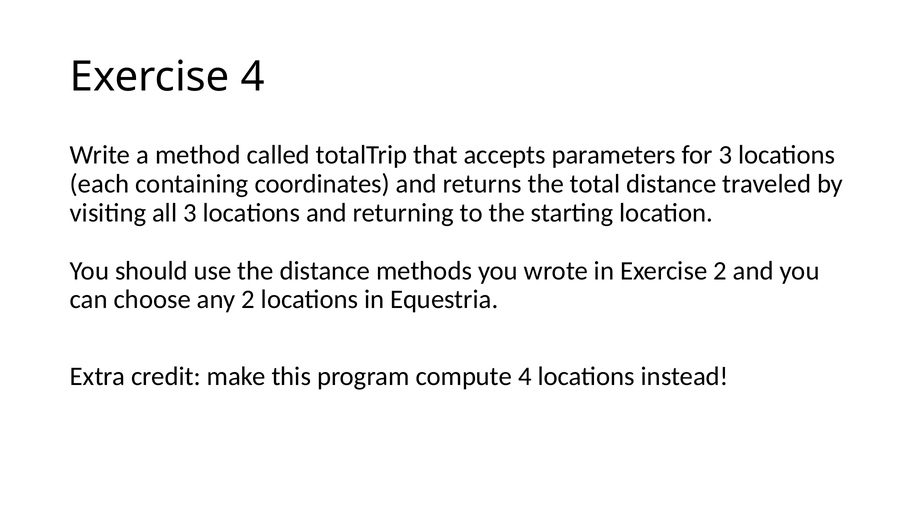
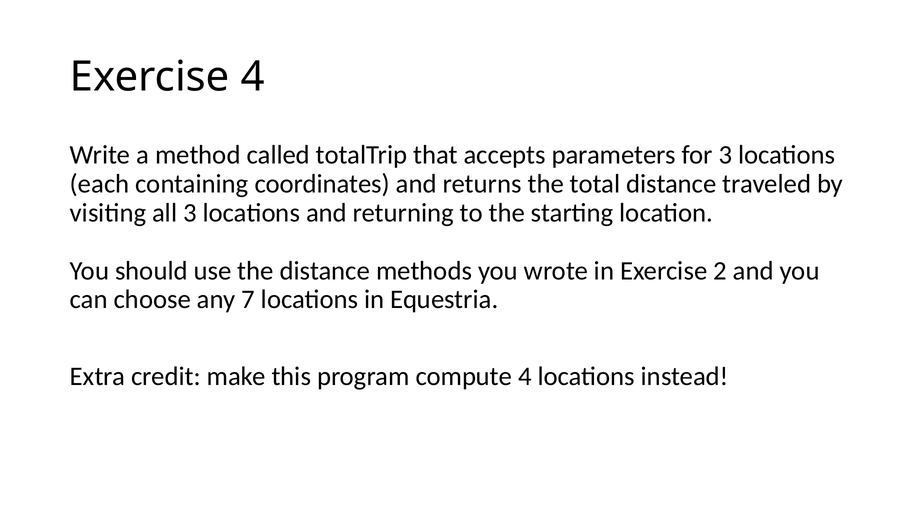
any 2: 2 -> 7 (248, 299)
